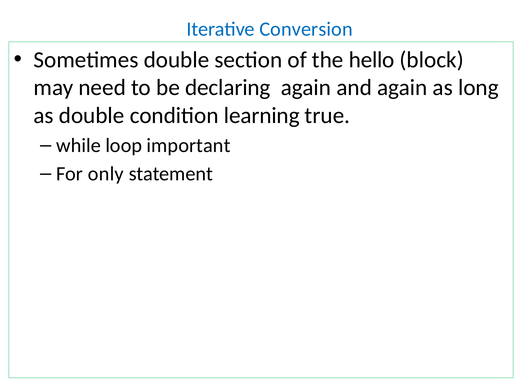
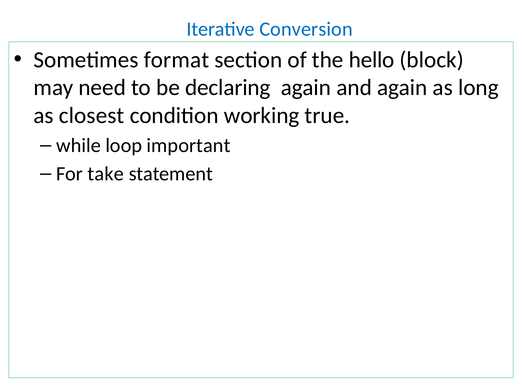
Sometimes double: double -> format (176, 60)
as double: double -> closest (92, 116)
learning: learning -> working (262, 116)
only: only -> take (106, 174)
